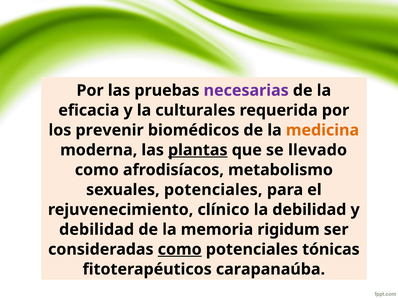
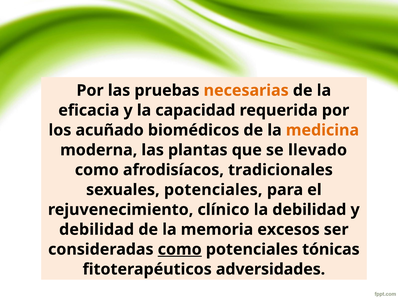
necesarias colour: purple -> orange (246, 91)
culturales: culturales -> capacidad (195, 110)
prevenir: prevenir -> acuñado (110, 130)
plantas underline: present -> none (198, 150)
metabolismo: metabolismo -> tradicionales (280, 170)
rigidum: rigidum -> excesos (289, 230)
carapanaúba: carapanaúba -> adversidades (271, 270)
